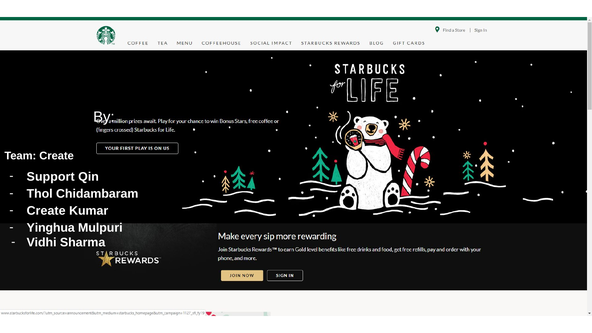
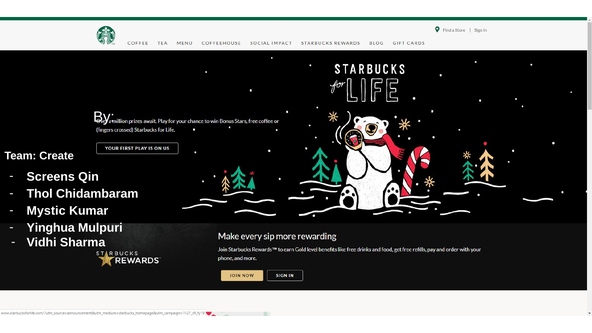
Support: Support -> Screens (51, 177)
Create: Create -> Mystic (46, 211)
